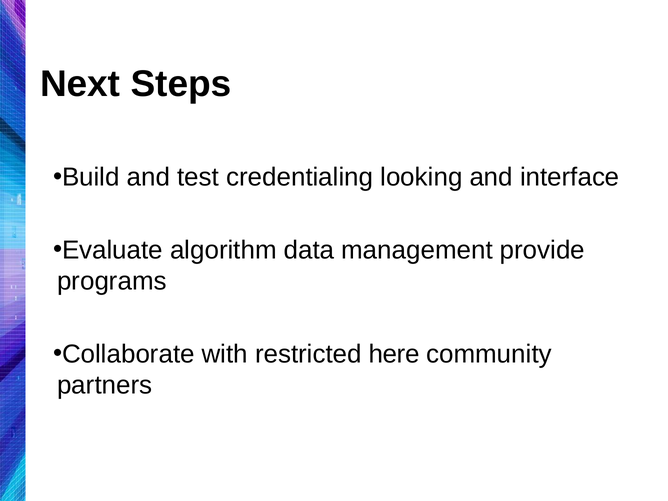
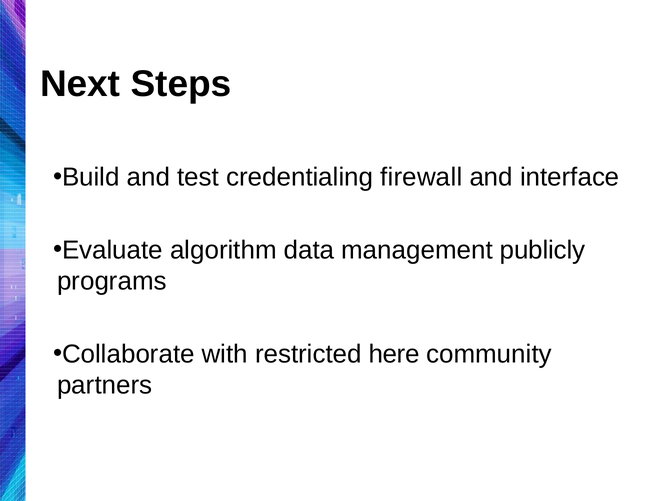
looking: looking -> firewall (421, 177)
provide: provide -> publicly (543, 250)
